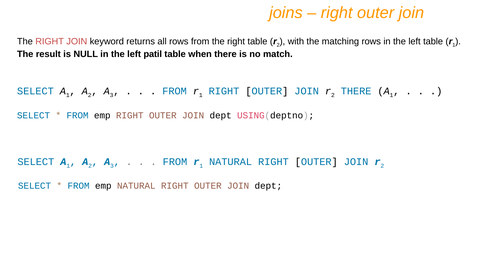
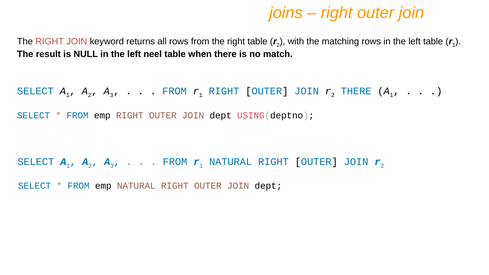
patil: patil -> neel (153, 54)
